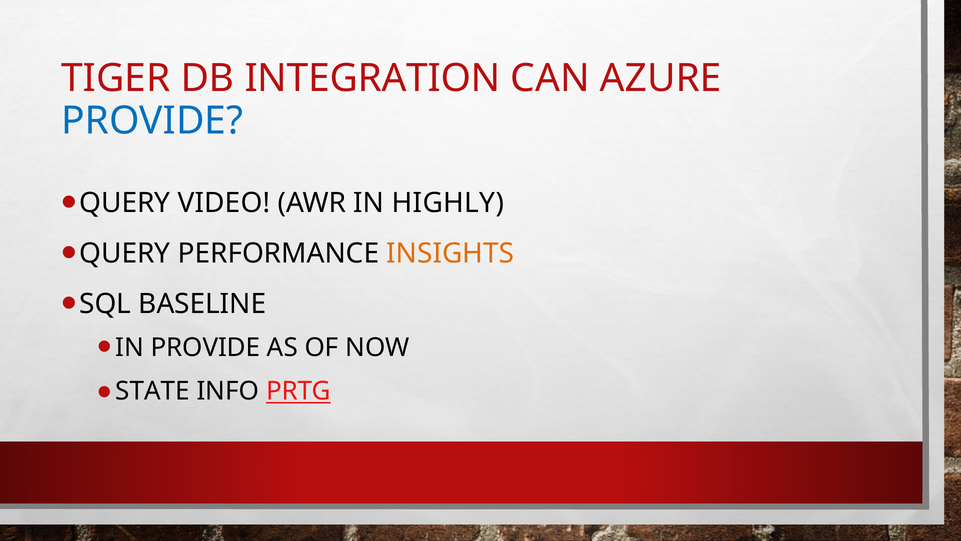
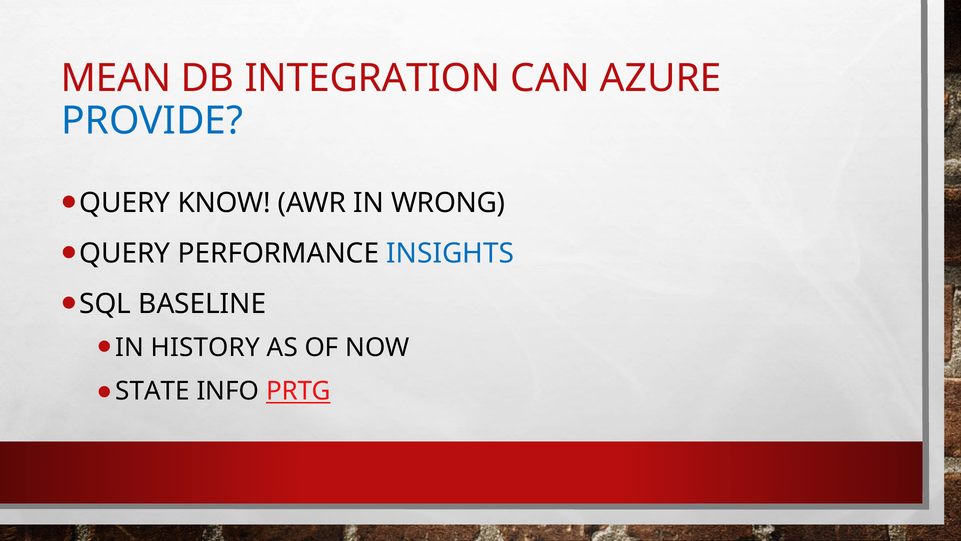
TIGER: TIGER -> MEAN (116, 78)
VIDEO: VIDEO -> KNOW (224, 203)
HIGHLY: HIGHLY -> WRONG (448, 203)
INSIGHTS colour: orange -> blue (450, 253)
IN PROVIDE: PROVIDE -> HISTORY (205, 347)
